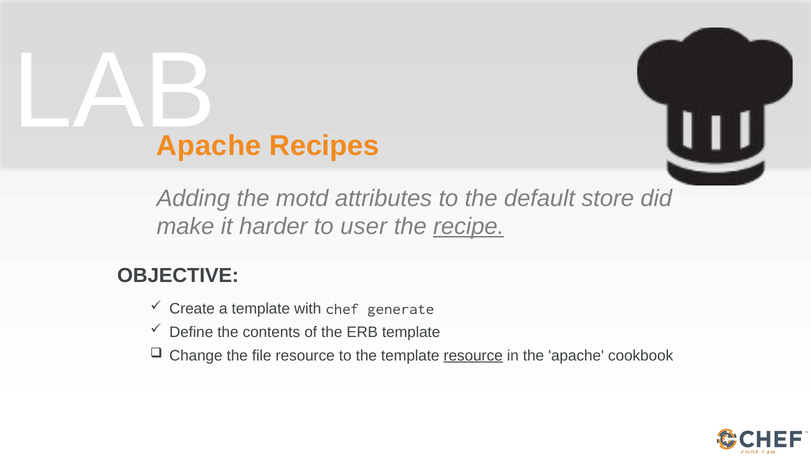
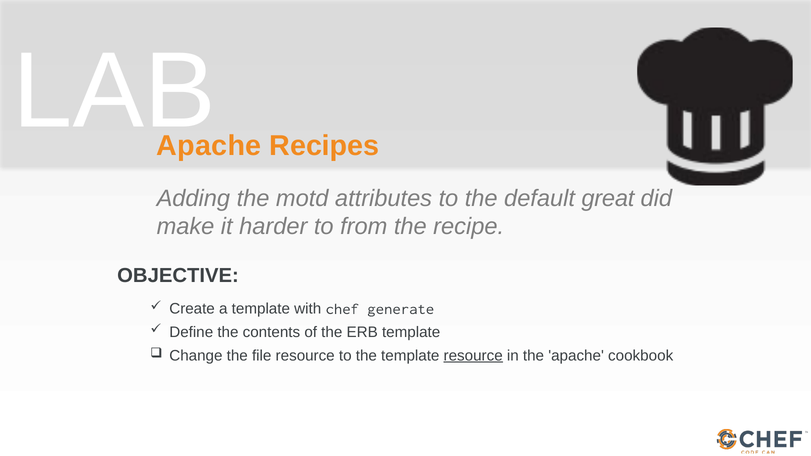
store: store -> great (608, 198)
user: user -> from (364, 227)
recipe underline: present -> none (469, 227)
